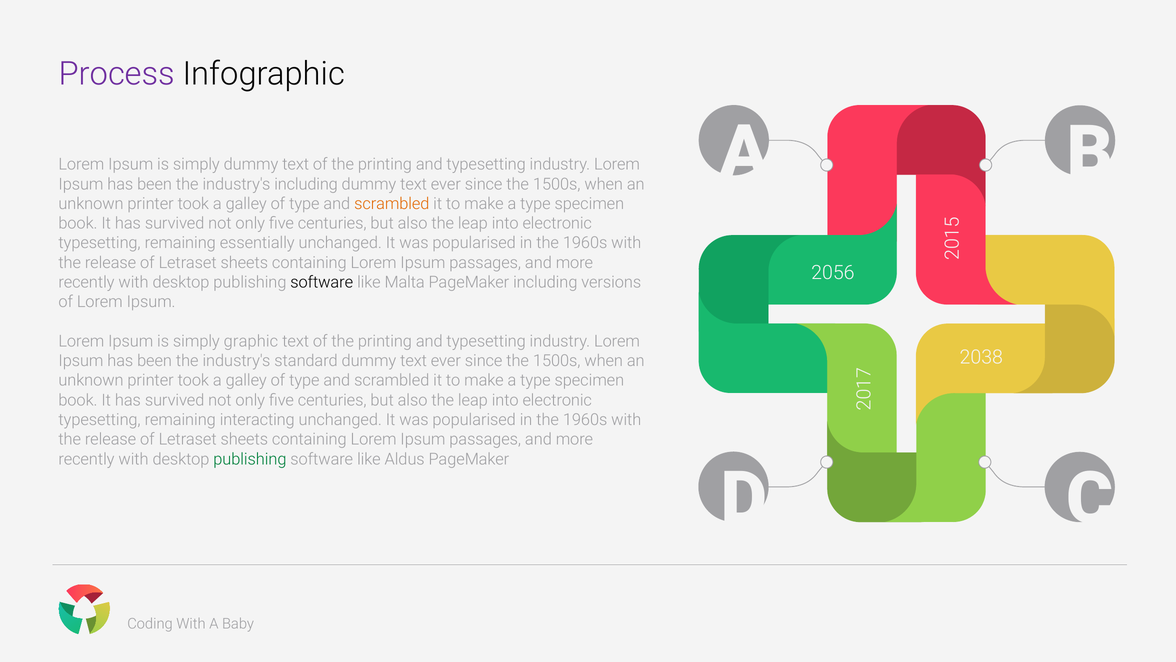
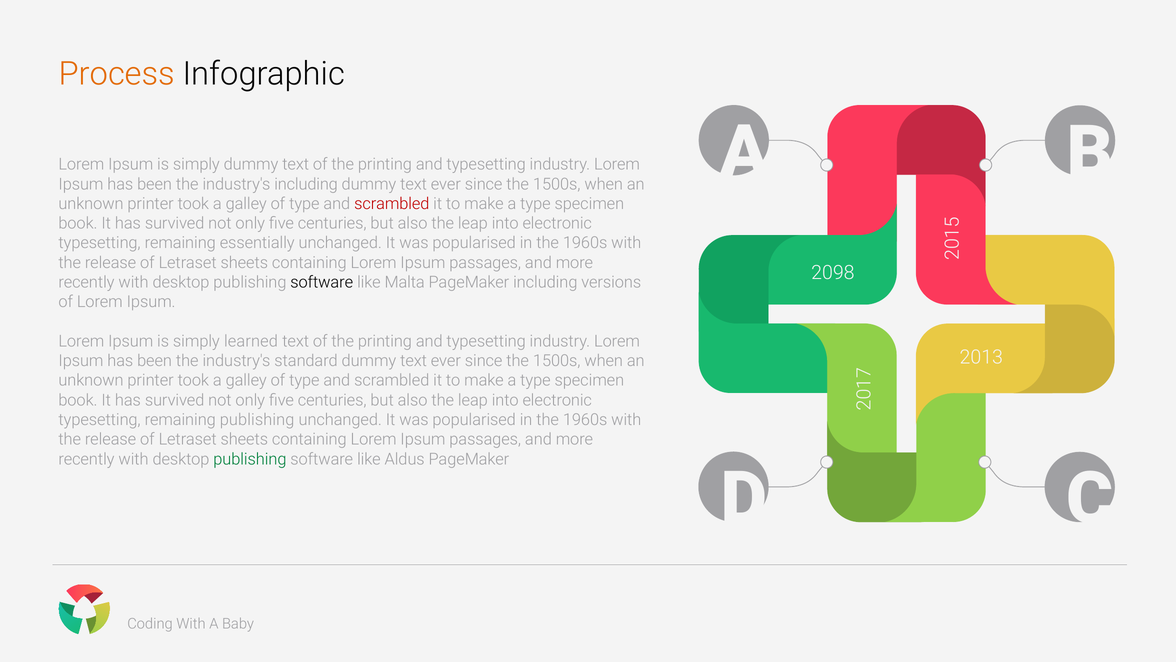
Process colour: purple -> orange (117, 74)
scrambled colour: orange -> red (392, 204)
2056: 2056 -> 2098 (833, 272)
graphic: graphic -> learned (251, 341)
2038: 2038 -> 2013 (981, 357)
remaining interacting: interacting -> publishing (257, 420)
